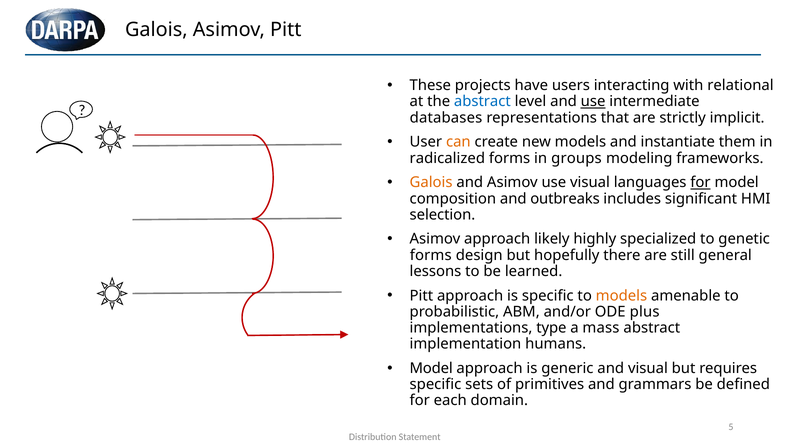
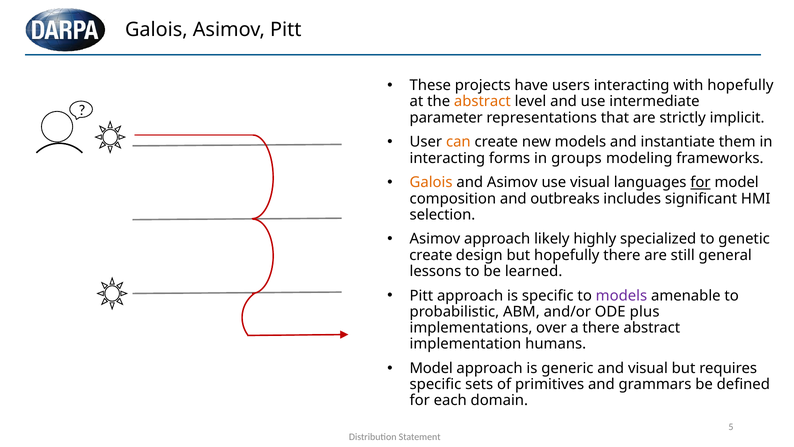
with relational: relational -> hopefully (740, 85)
abstract colour: blue -> orange (482, 101)
use underline: present -> none (593, 101)
databases: databases -> parameter (446, 118)
radicalized: radicalized -> interacting (447, 158)
forms: forms -> create (431, 255)
models colour: orange -> purple (621, 295)
type: type -> over (551, 328)
a mass: mass -> there (601, 328)
